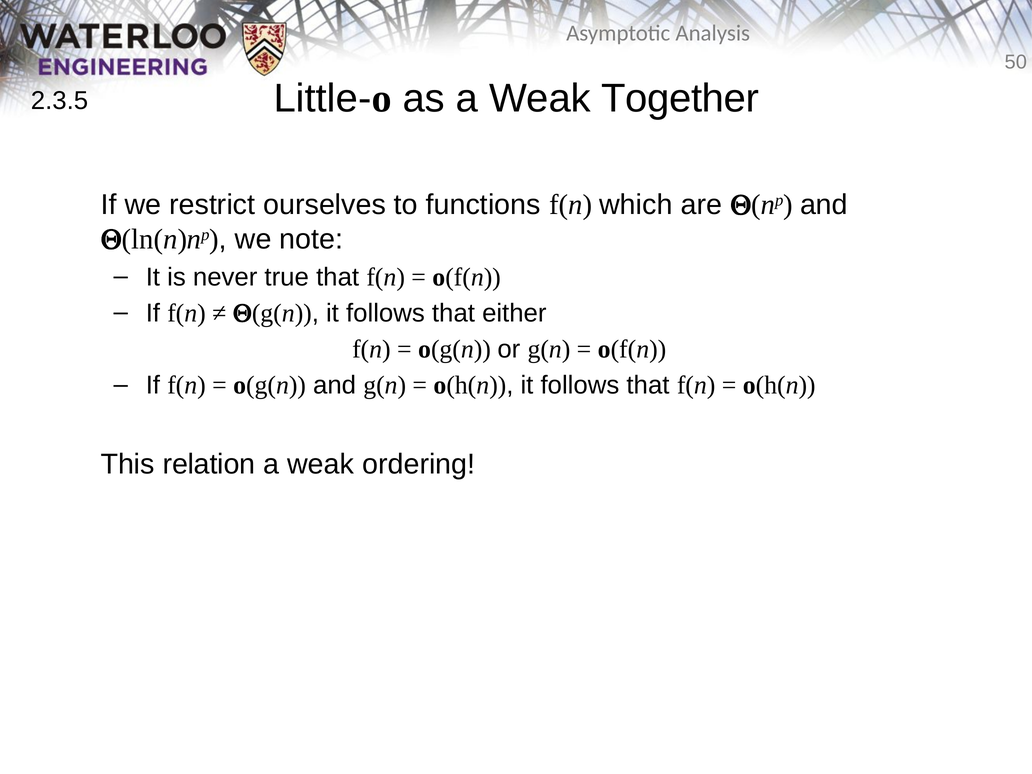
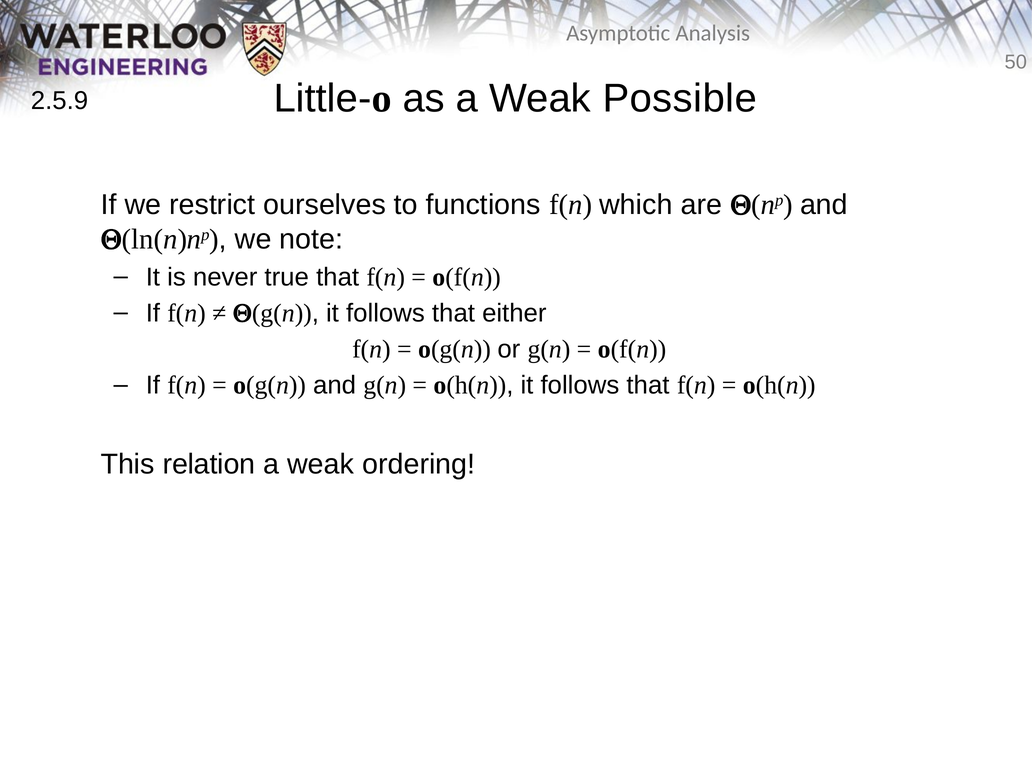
Together: Together -> Possible (680, 98)
2.3.5: 2.3.5 -> 2.5.9 (59, 100)
